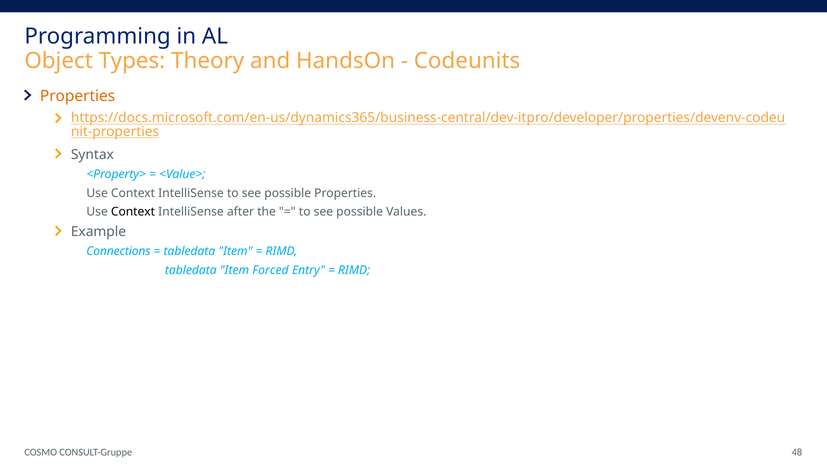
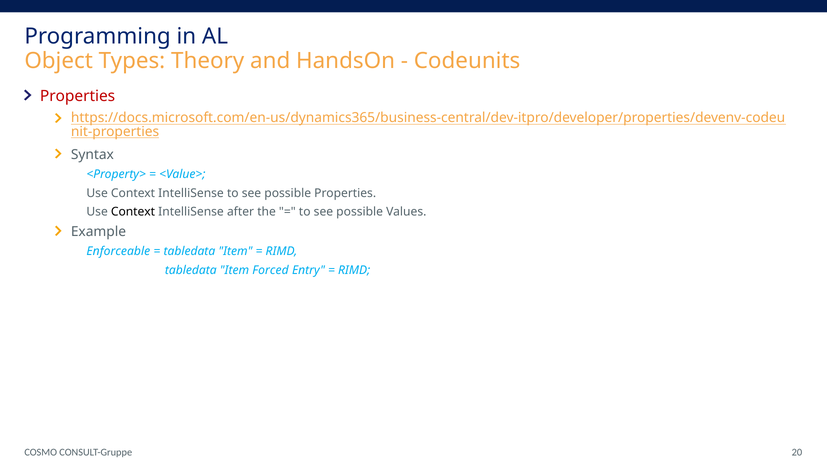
Properties colour: orange -> red (78, 96)
Connections: Connections -> Enforceable (118, 251)
48: 48 -> 20 (797, 453)
